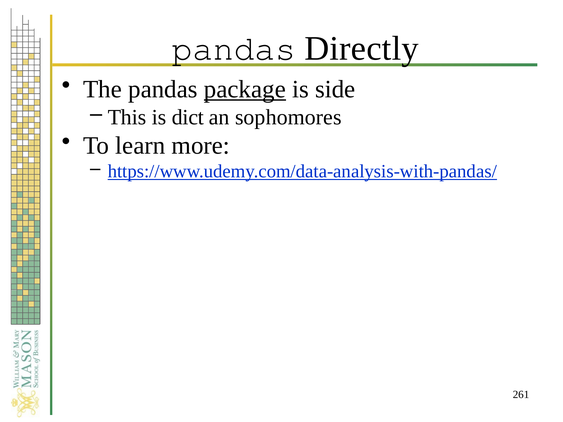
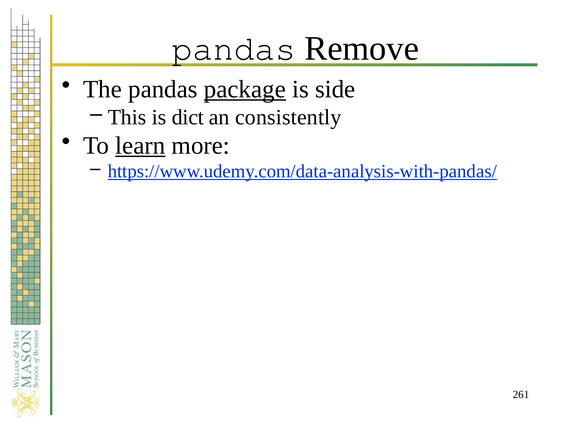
Directly: Directly -> Remove (362, 48)
sophomores: sophomores -> consistently (288, 117)
learn underline: none -> present (140, 146)
